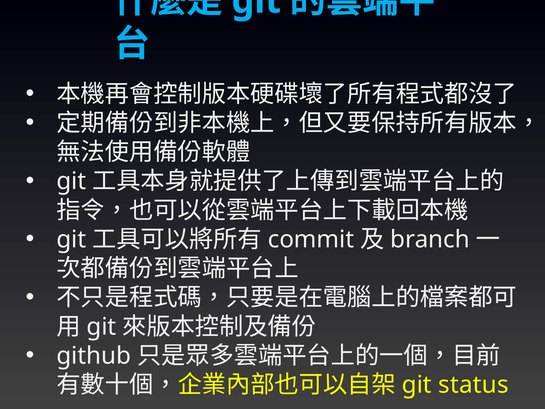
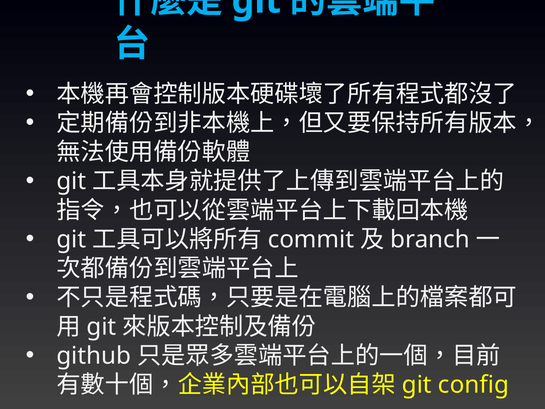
status: status -> config (474, 385)
